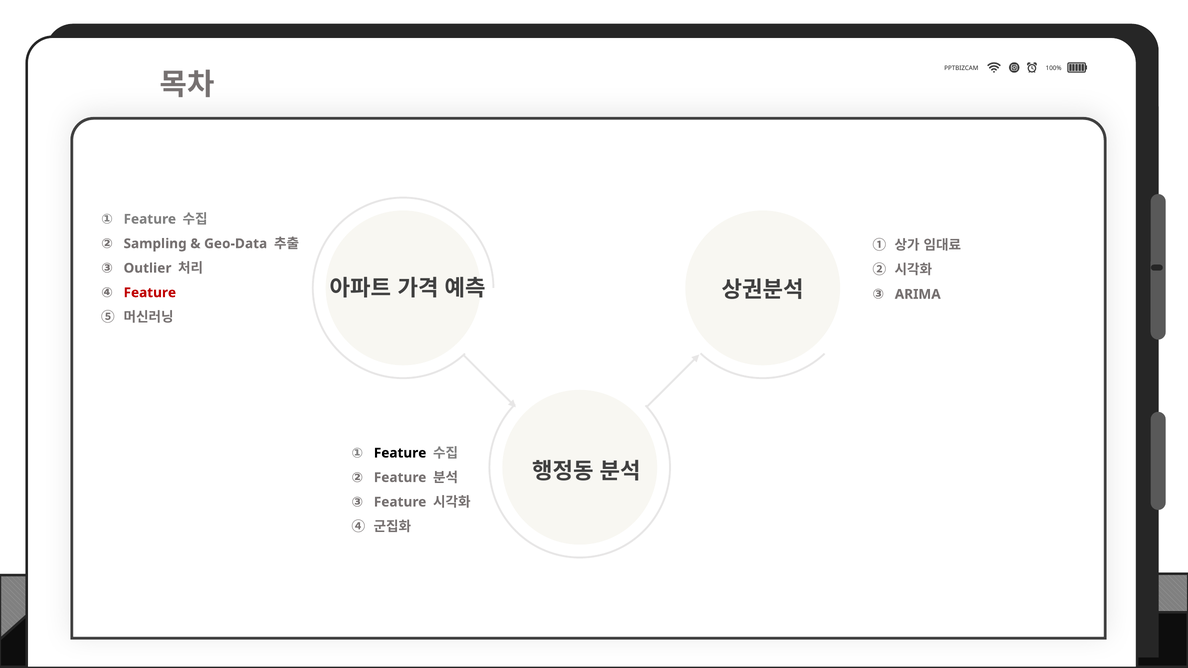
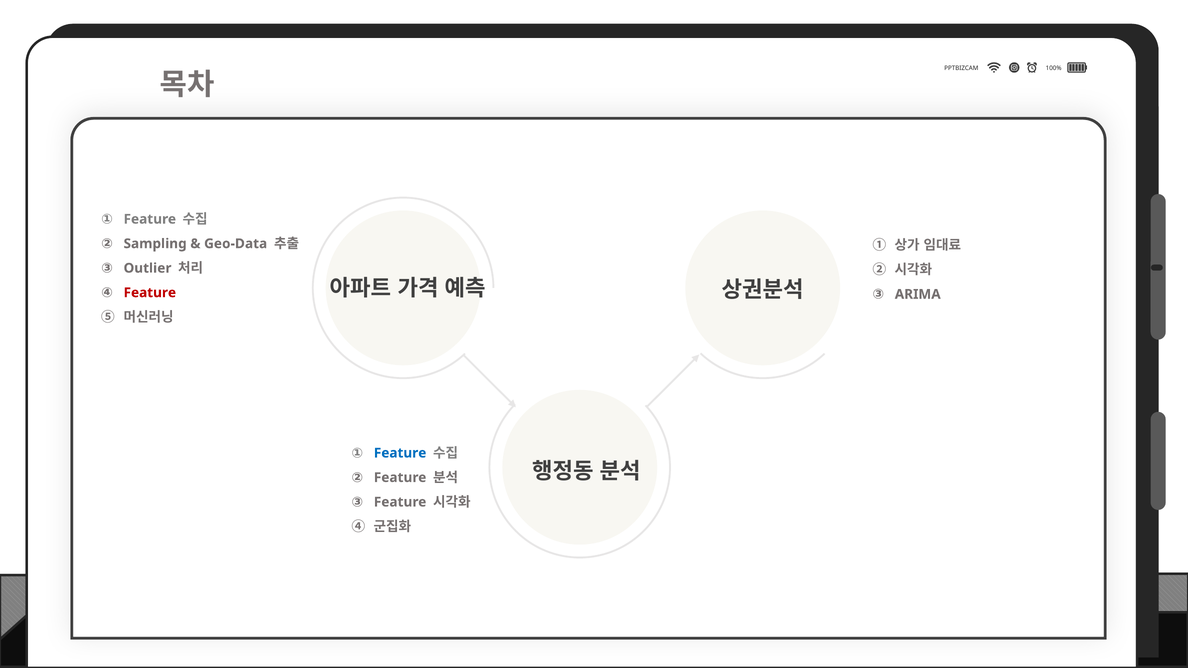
Feature colour: black -> blue (400, 453)
